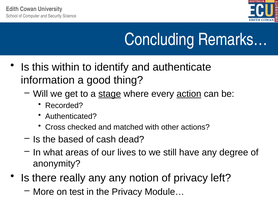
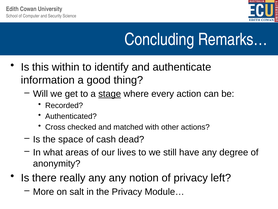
action underline: present -> none (189, 94)
based: based -> space (71, 139)
test: test -> salt (77, 191)
